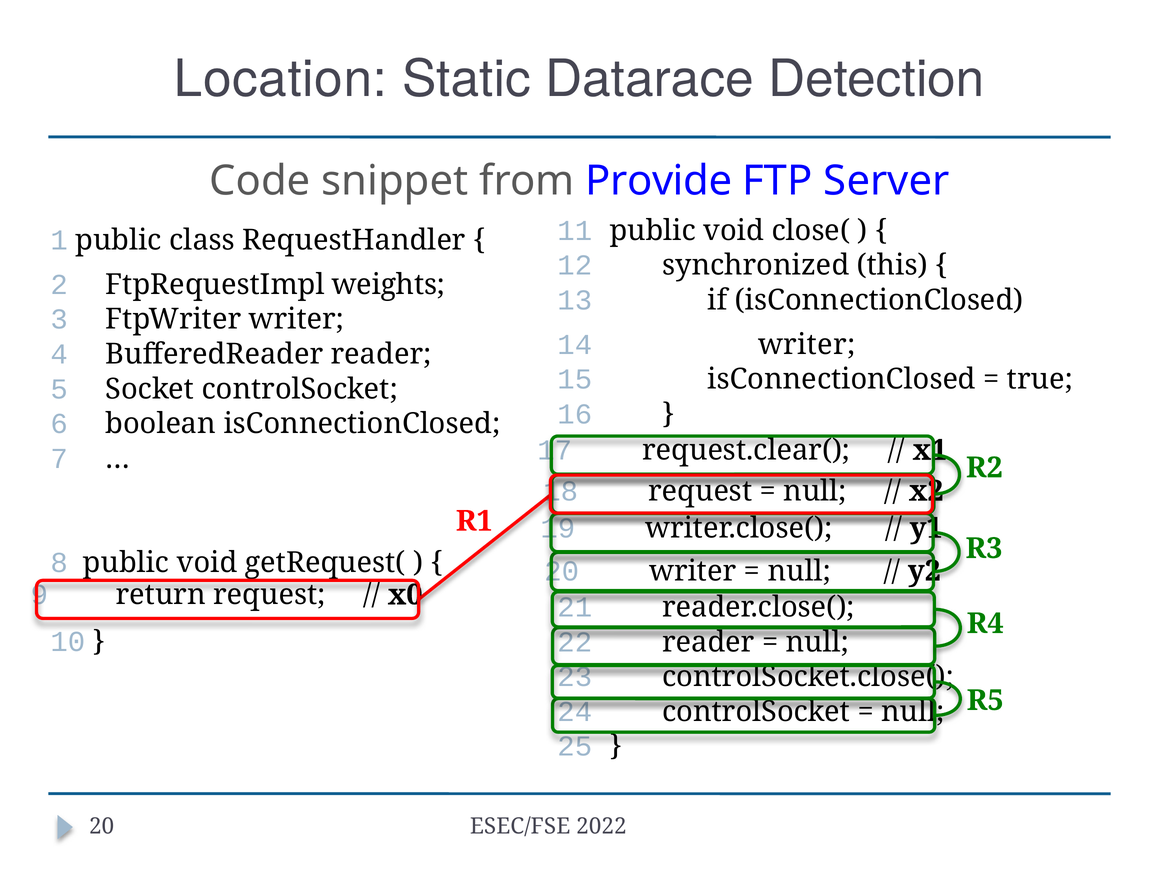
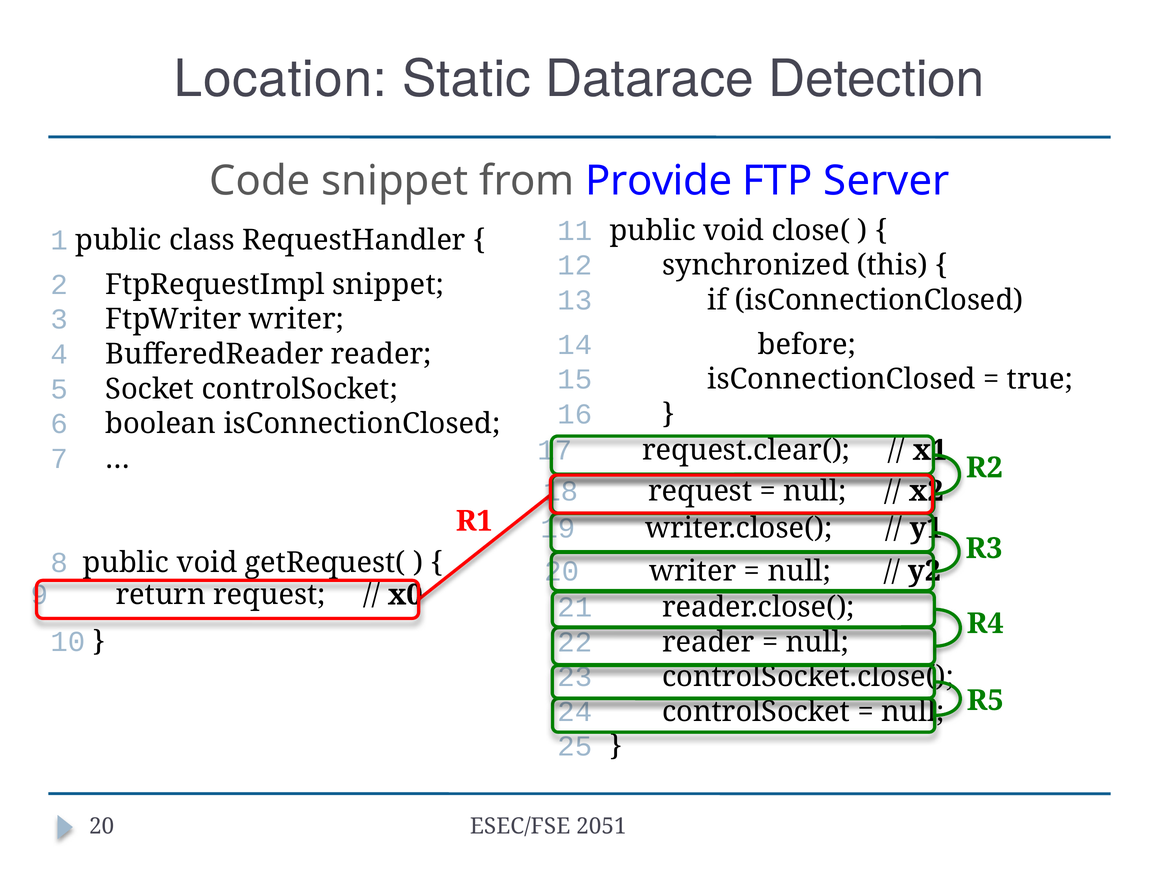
FtpRequestImpl weights: weights -> snippet (388, 285)
14 writer: writer -> before (807, 345)
2022: 2022 -> 2051 (601, 826)
